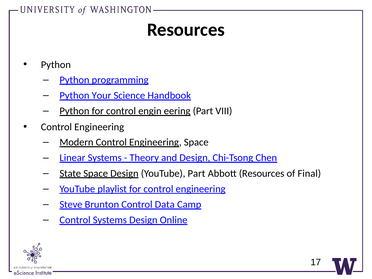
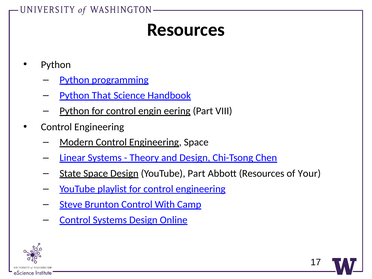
Your: Your -> That (101, 95)
Final: Final -> Your (309, 173)
Data: Data -> With (165, 204)
